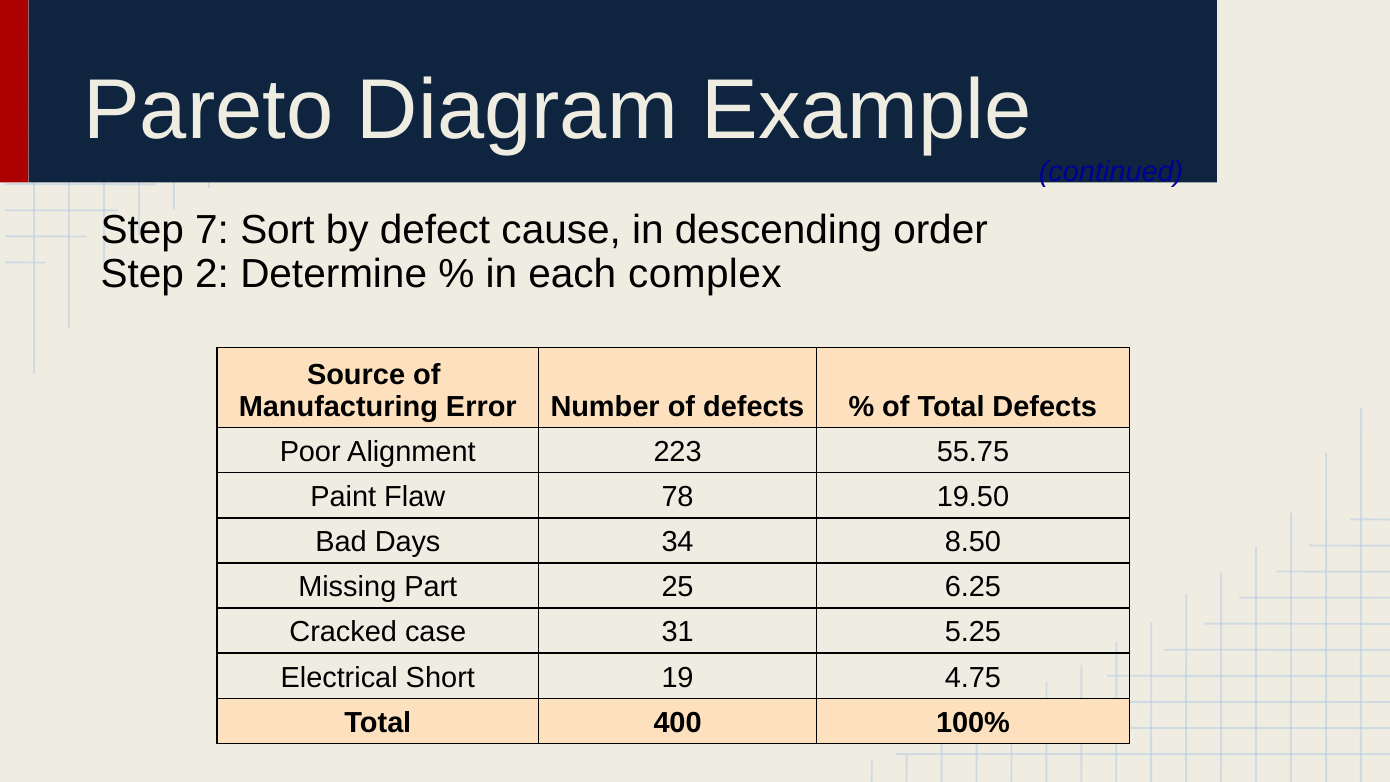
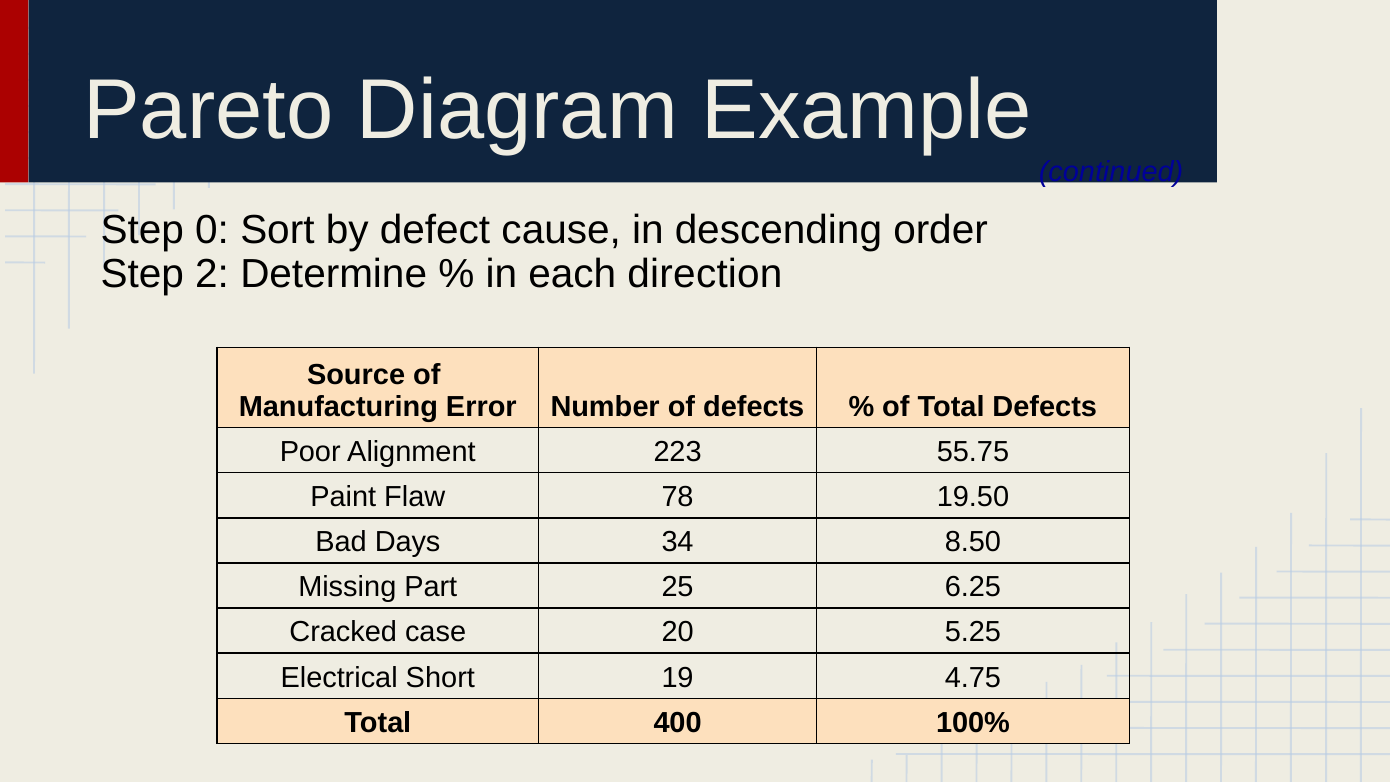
7: 7 -> 0 (212, 230)
complex: complex -> direction (705, 274)
31: 31 -> 20 (678, 632)
